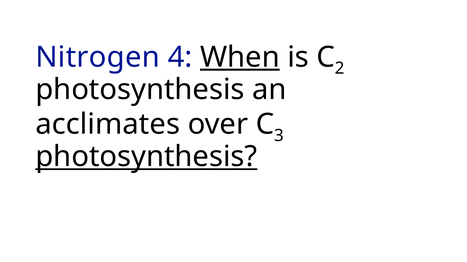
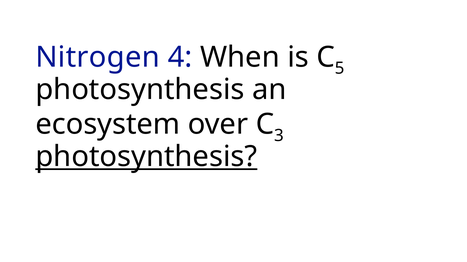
When underline: present -> none (240, 57)
2: 2 -> 5 (340, 69)
acclimates: acclimates -> ecosystem (108, 125)
